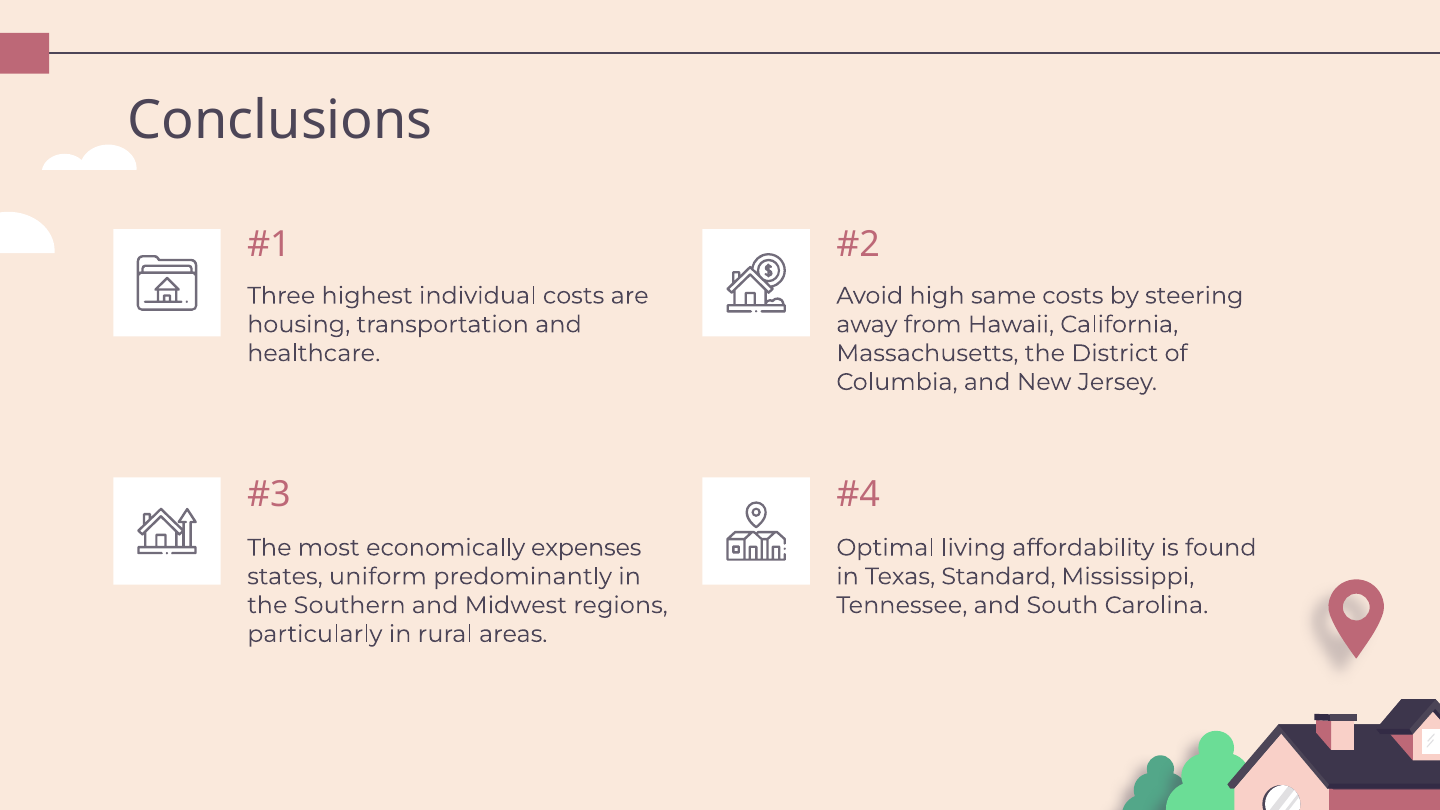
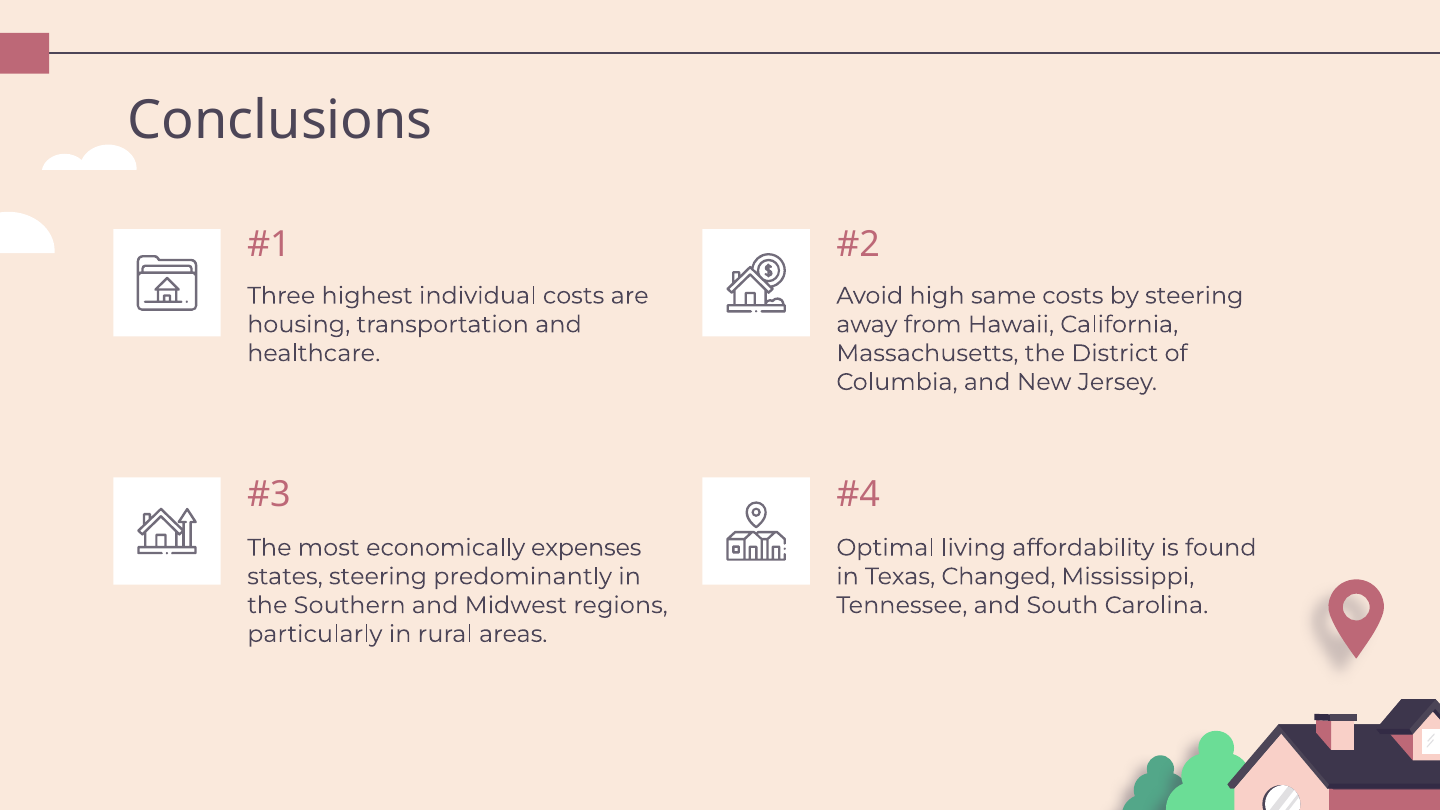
states uniform: uniform -> steering (378, 576)
Standard: Standard -> Changed (998, 576)
